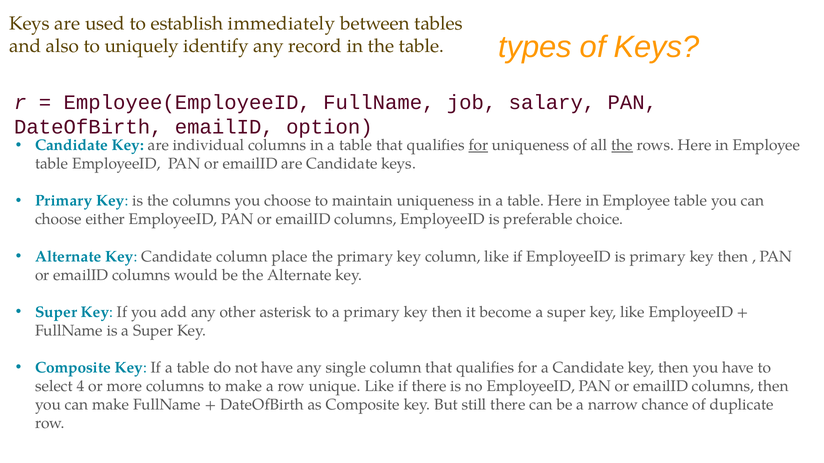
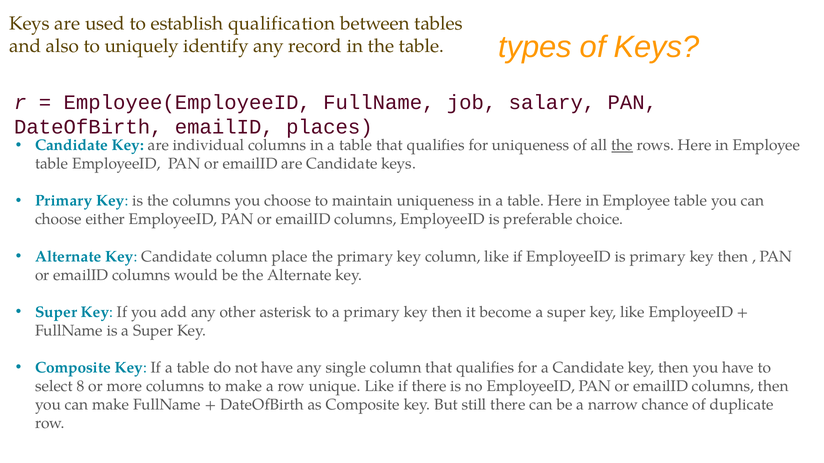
immediately: immediately -> qualification (282, 24)
option: option -> places (329, 127)
for underline: present -> none (478, 145)
4: 4 -> 8 (80, 386)
